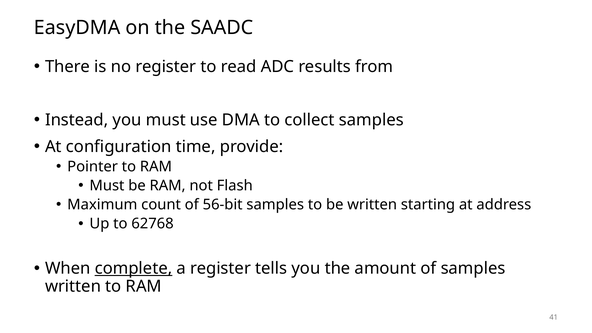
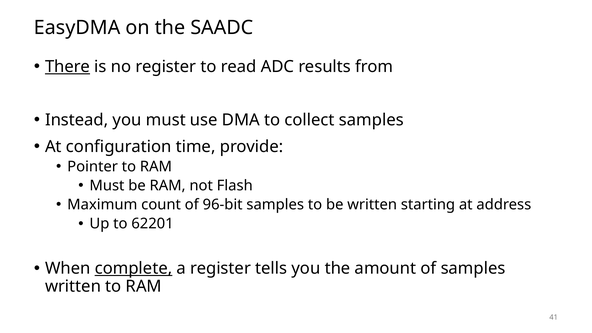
There underline: none -> present (68, 67)
56-bit: 56-bit -> 96-bit (223, 205)
62768: 62768 -> 62201 (153, 224)
